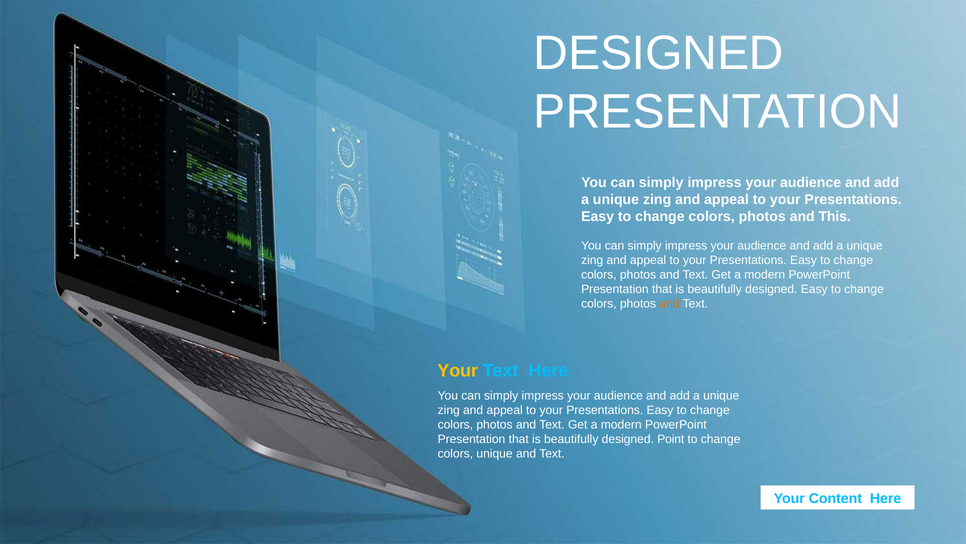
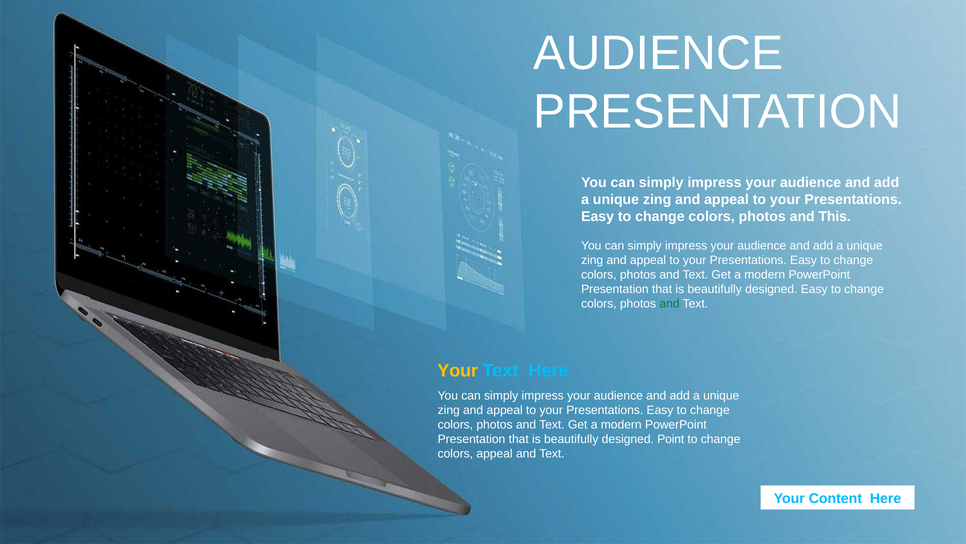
DESIGNED: DESIGNED -> AUDIENCE (658, 53)
and colour: orange -> green (670, 303)
colors unique: unique -> appeal (495, 453)
